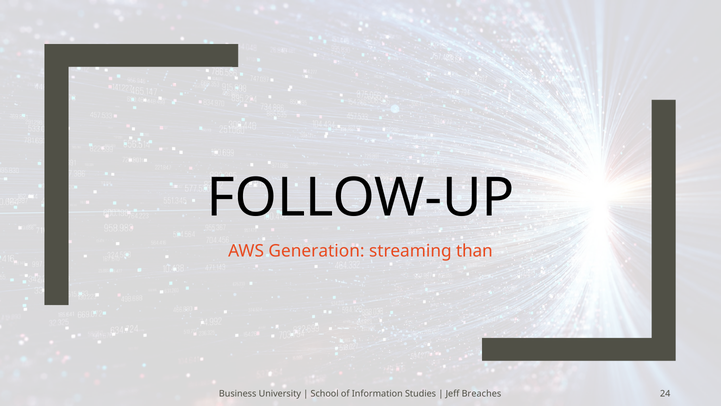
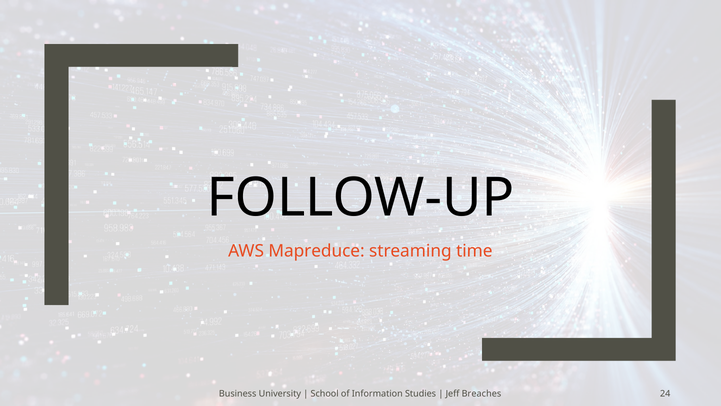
Generation: Generation -> Mapreduce (317, 251)
than: than -> time (474, 251)
